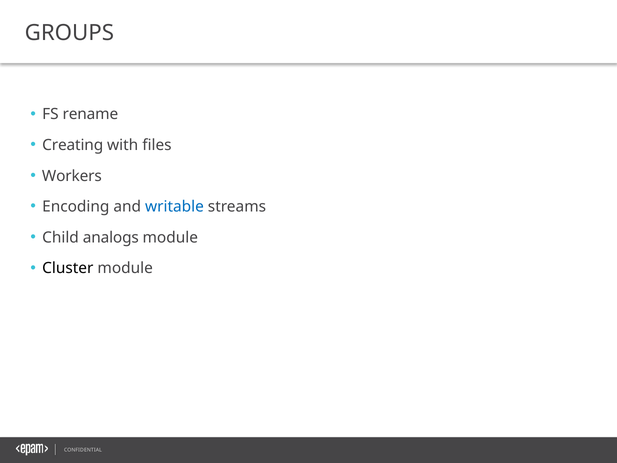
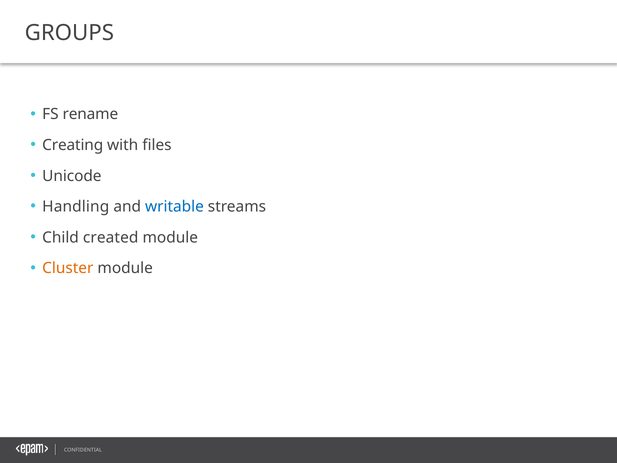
Workers: Workers -> Unicode (72, 176)
Encoding: Encoding -> Handling (76, 207)
analogs: analogs -> created (111, 237)
Cluster colour: black -> orange (68, 268)
